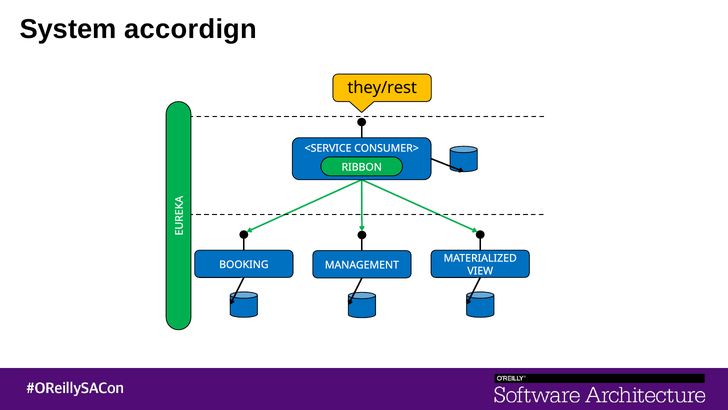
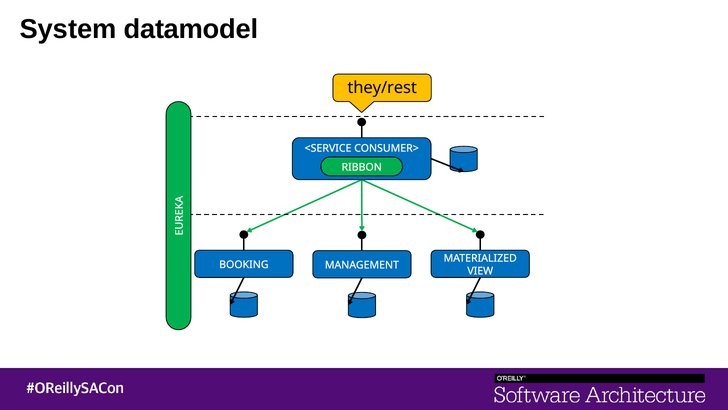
accordign: accordign -> datamodel (191, 29)
